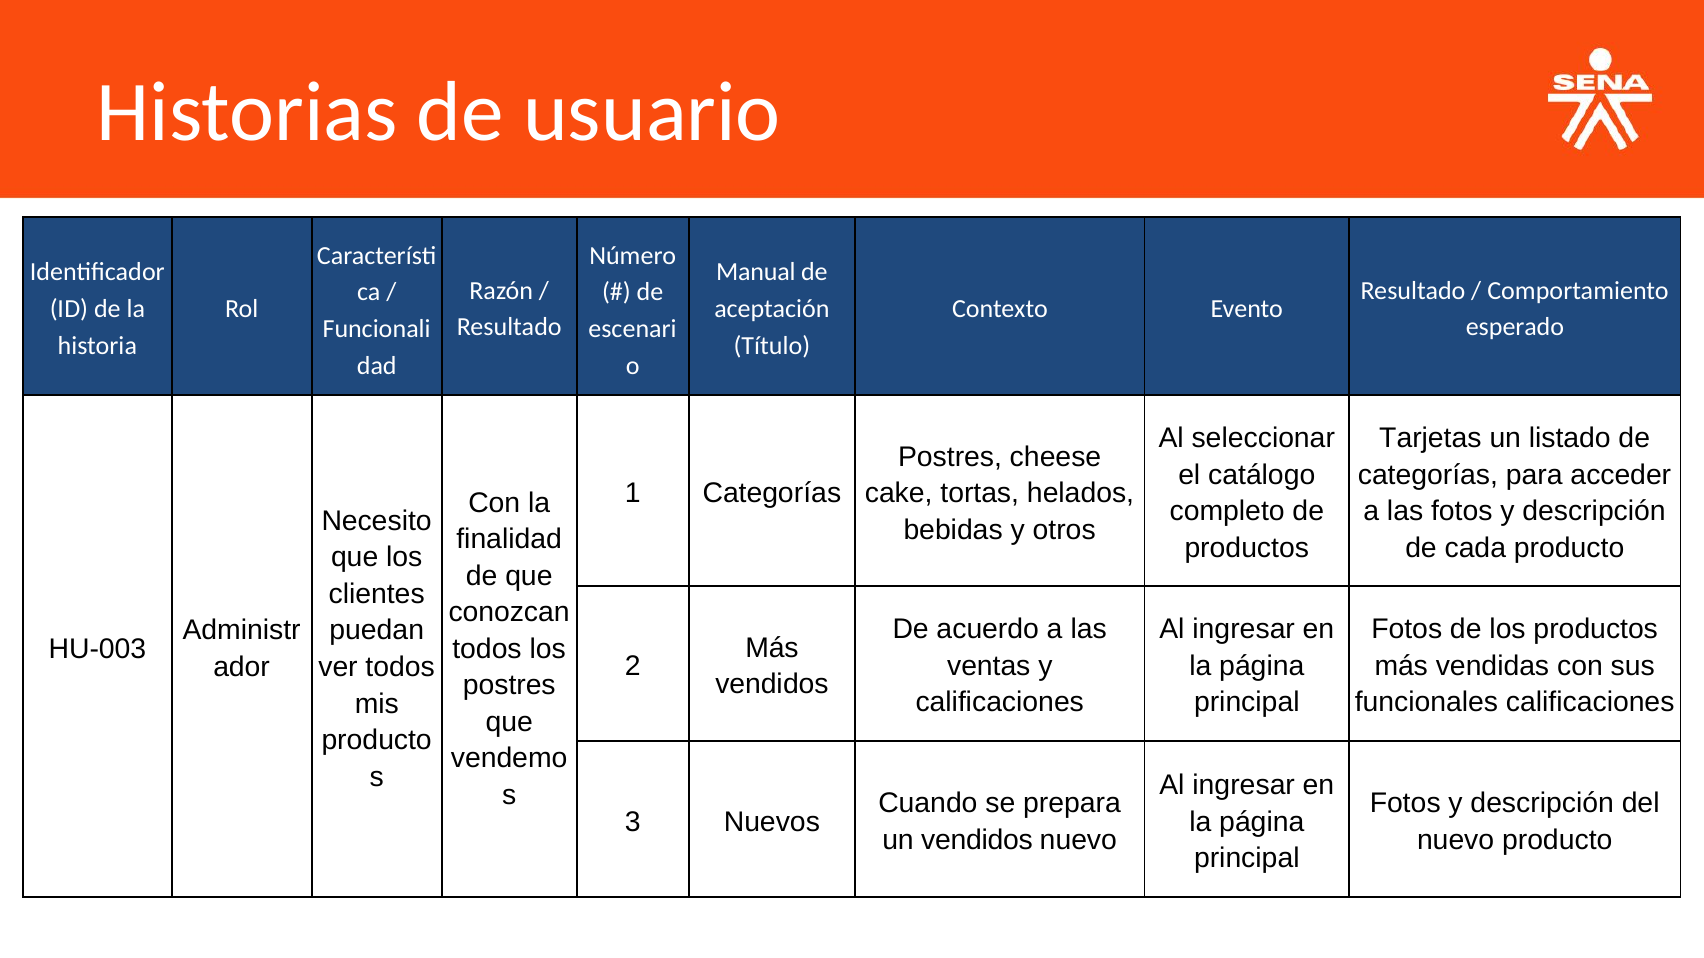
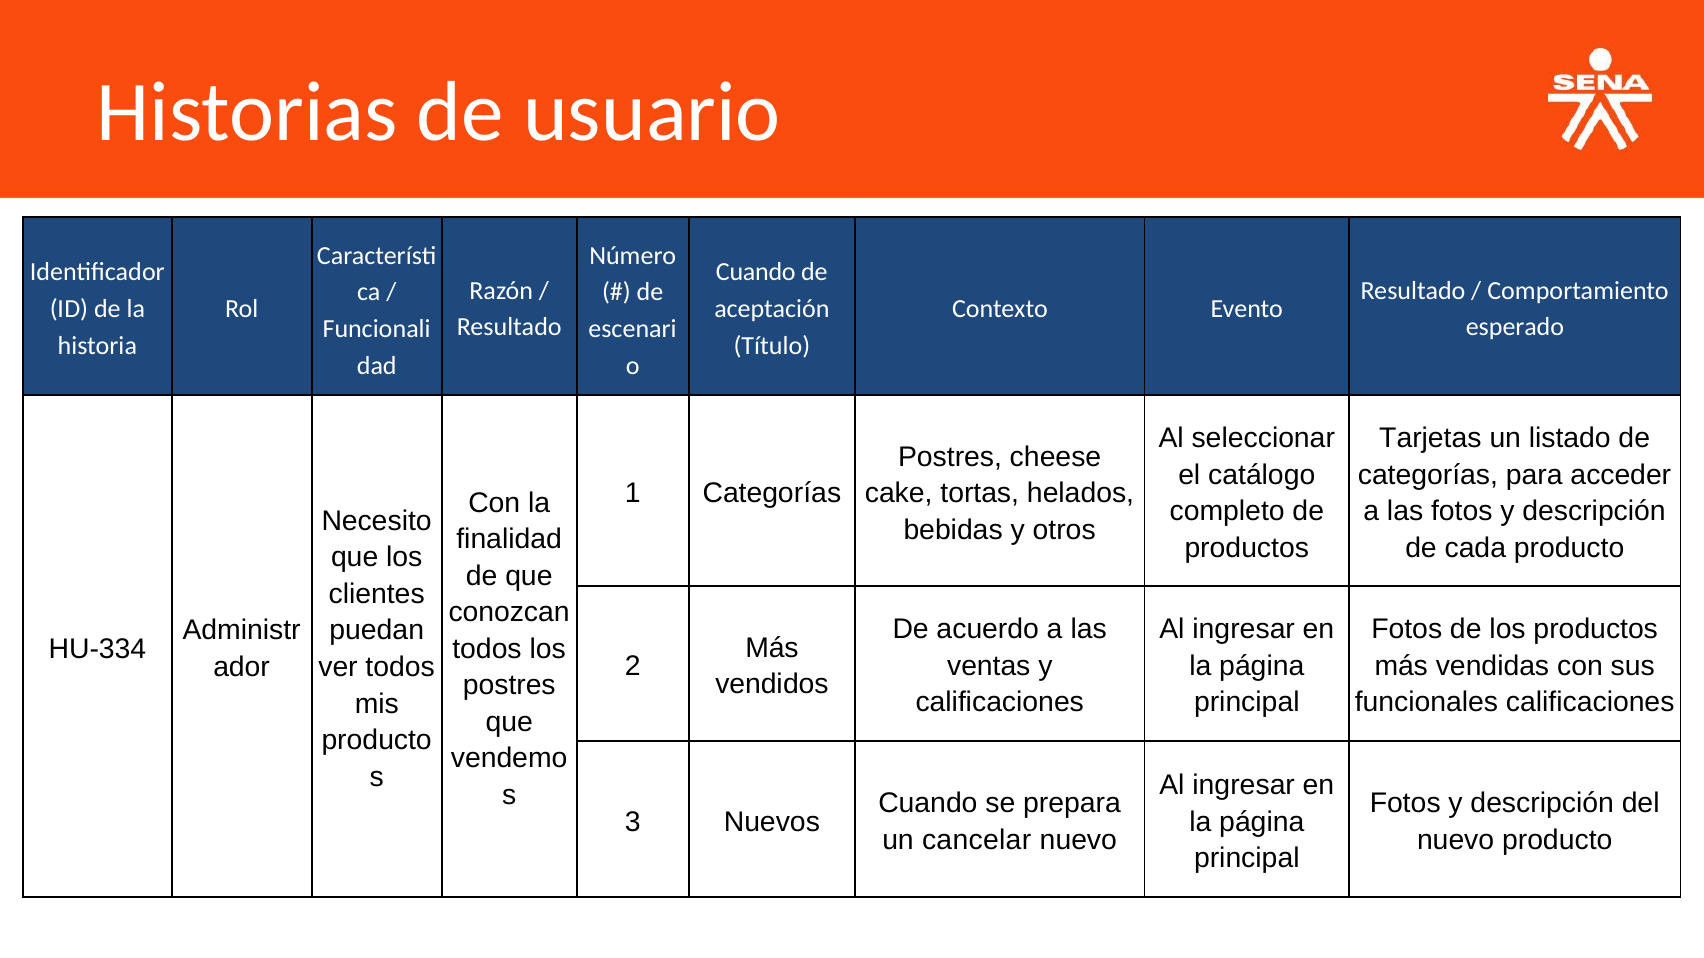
Manual: Manual -> Cuando (756, 272)
HU-003: HU-003 -> HU-334 (97, 649)
un vendidos: vendidos -> cancelar (977, 840)
